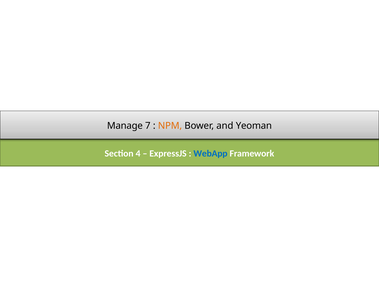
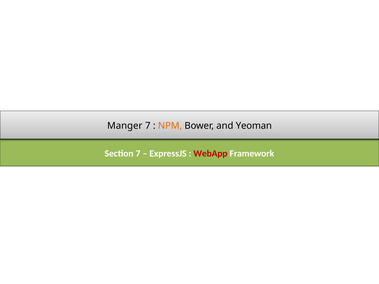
Manage: Manage -> Manger (125, 126)
Section 4: 4 -> 7 (138, 154)
WebApp colour: blue -> red (210, 154)
